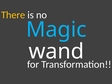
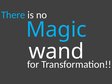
There colour: yellow -> light blue (13, 15)
